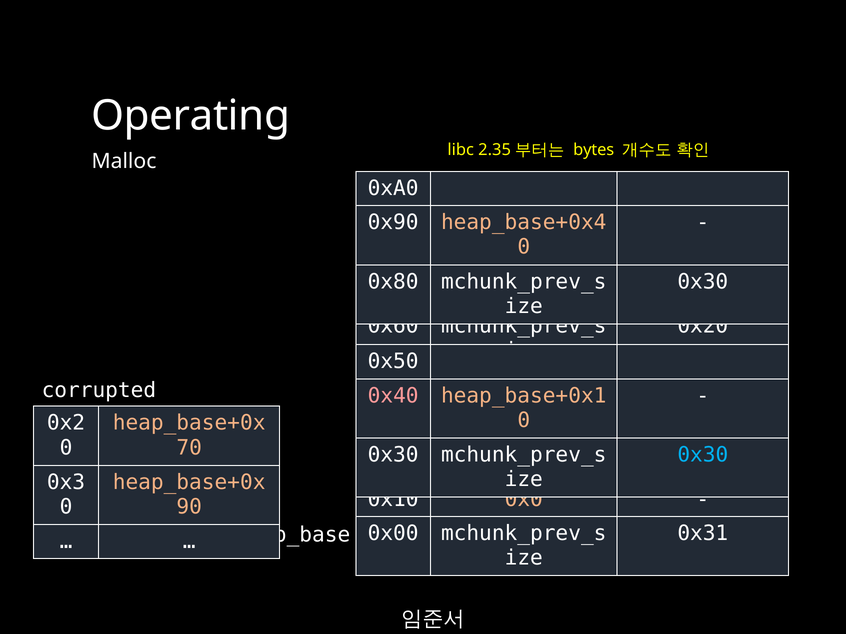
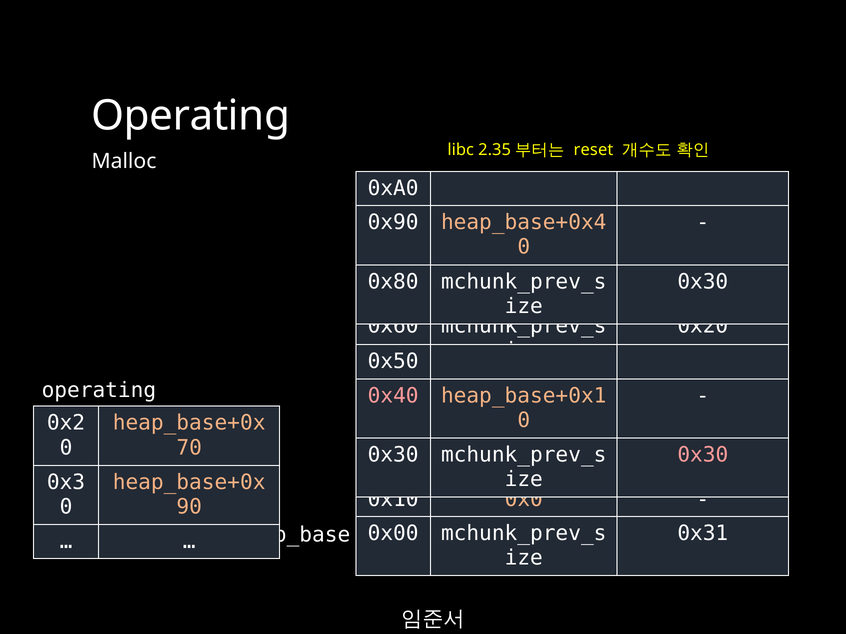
bytes: bytes -> reset (593, 150)
corrupted: corrupted -> operating (99, 391)
0x30 colour: light blue -> pink (703, 455)
